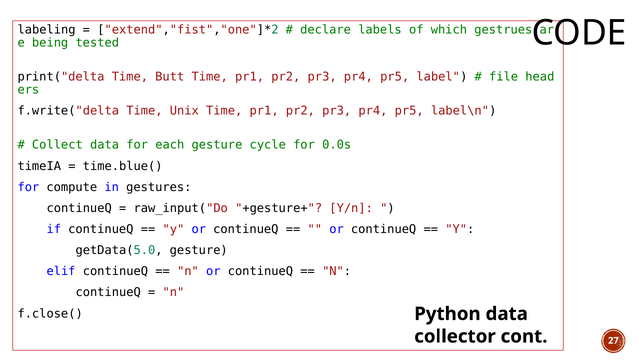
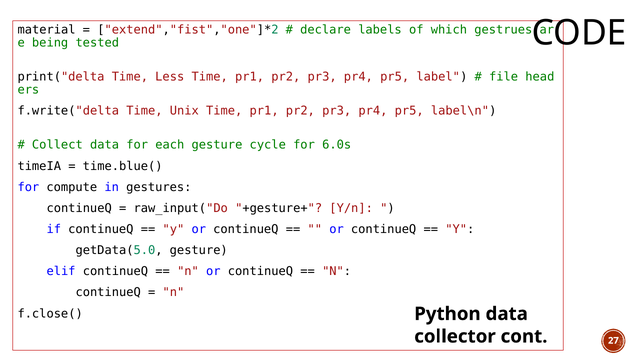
labeling: labeling -> material (47, 30)
Butt: Butt -> Less (170, 77)
0.0s: 0.0s -> 6.0s (337, 145)
